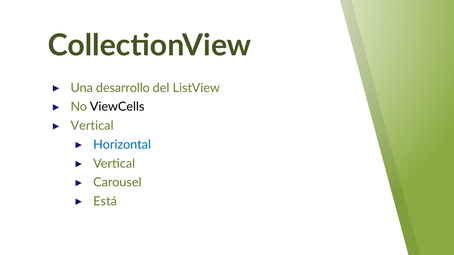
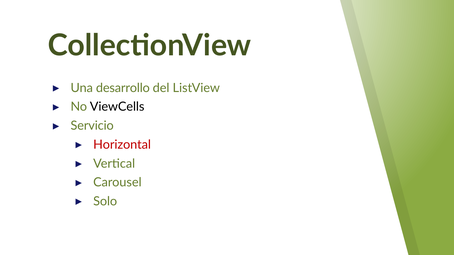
Vertical: Vertical -> Servicio (92, 126)
Horizontal colour: blue -> red (122, 145)
Está: Está -> Solo (105, 202)
